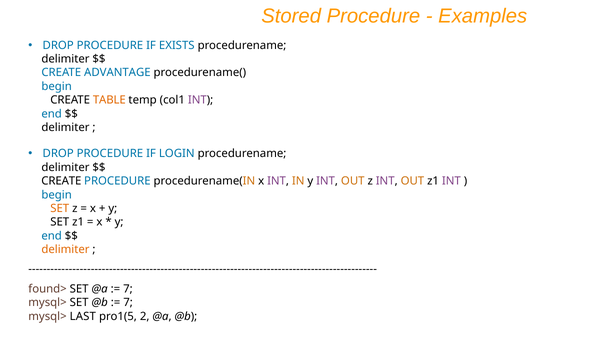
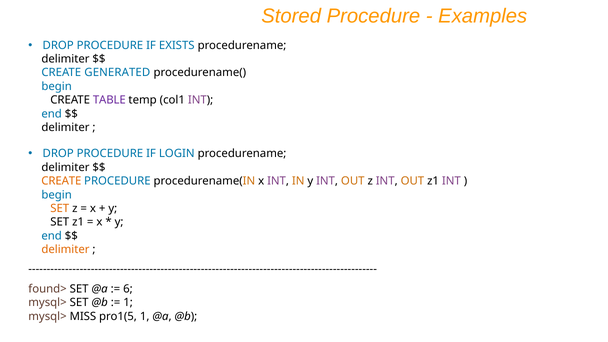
ADVANTAGE: ADVANTAGE -> GENERATED (117, 73)
TABLE colour: orange -> purple (109, 100)
CREATE colour: black -> orange (61, 181)
7: 7 -> 6 (128, 289)
7: 7 -> 1 (128, 303)
LAST: LAST -> MISS (83, 316)
pro1(5 2: 2 -> 1 (145, 316)
